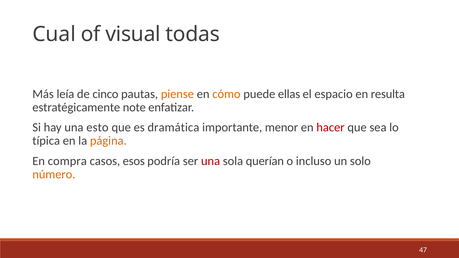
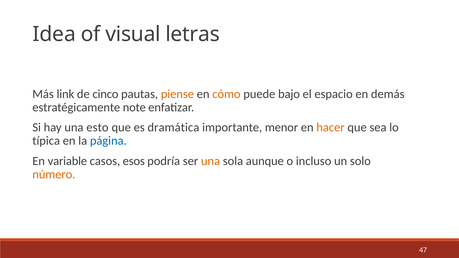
Cual: Cual -> Idea (54, 34)
todas: todas -> letras (193, 34)
leía: leía -> link (65, 94)
ellas: ellas -> bajo (289, 94)
resulta: resulta -> demás (388, 94)
hacer colour: red -> orange (330, 128)
página colour: orange -> blue (108, 141)
compra: compra -> variable (67, 161)
una colour: red -> orange (211, 161)
querían: querían -> aunque (265, 161)
